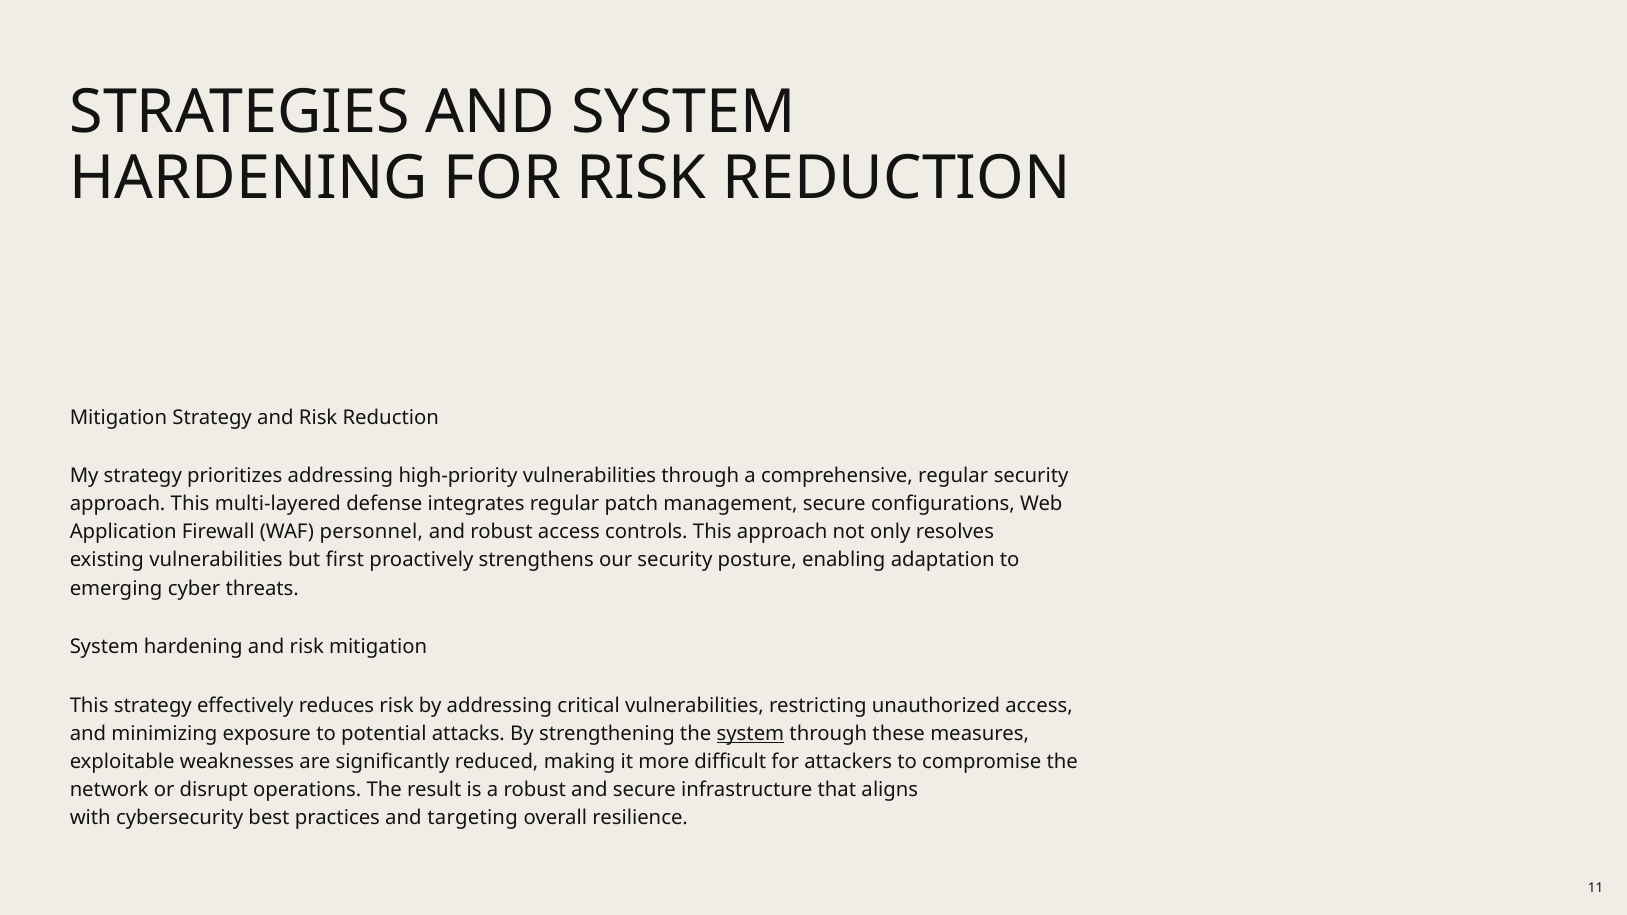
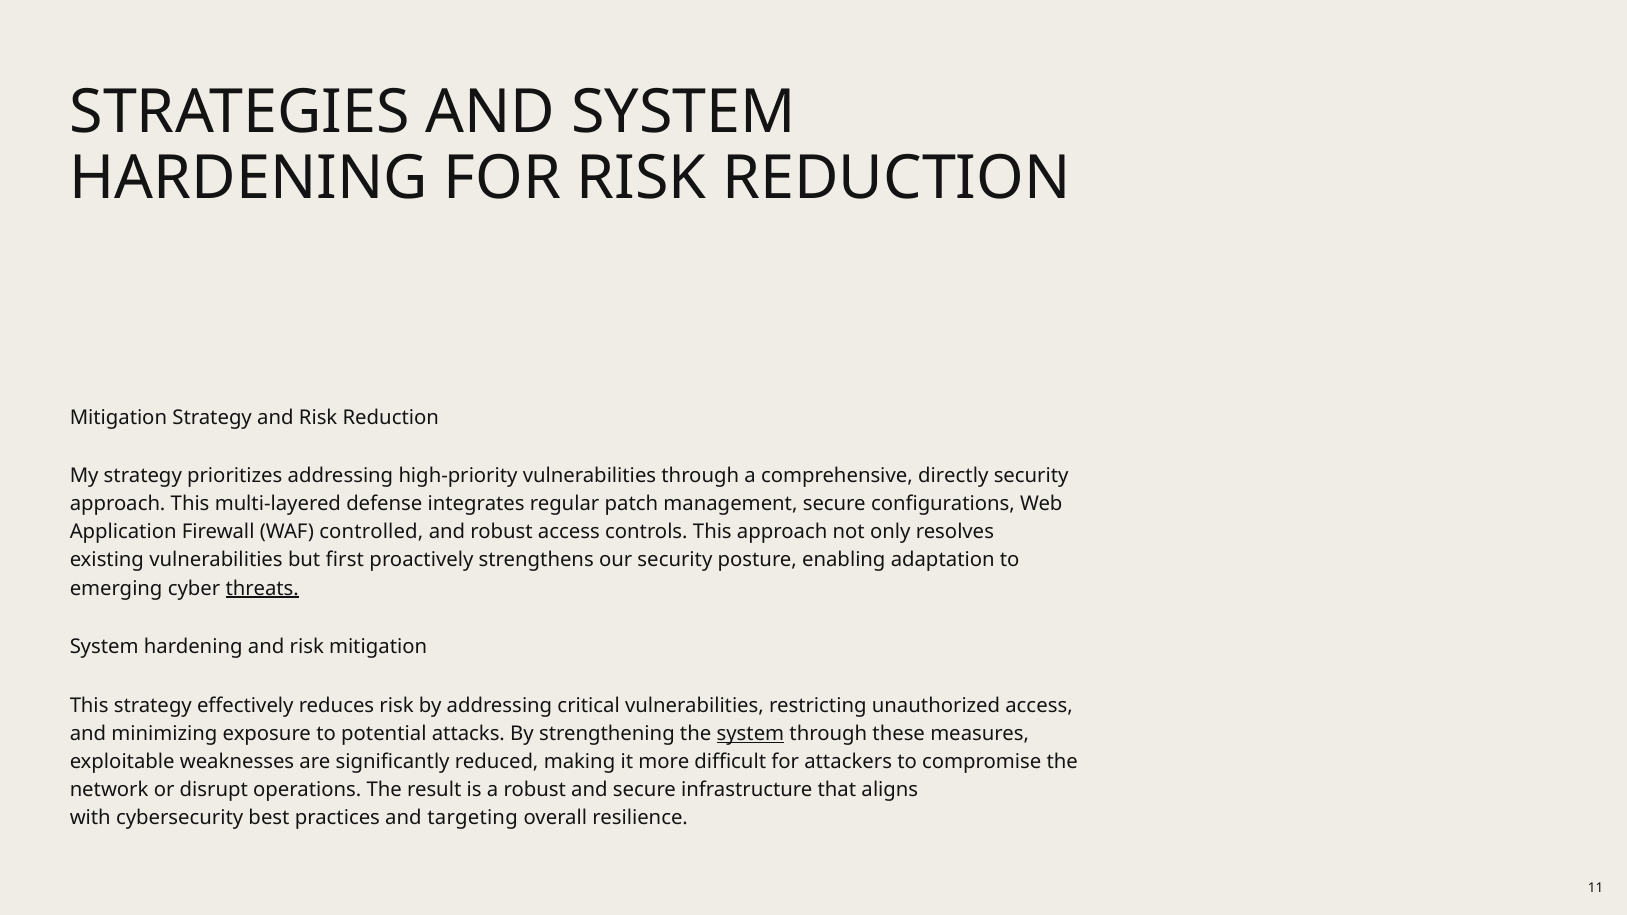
comprehensive regular: regular -> directly (953, 476)
personnel: personnel -> controlled (371, 532)
threats underline: none -> present (262, 588)
